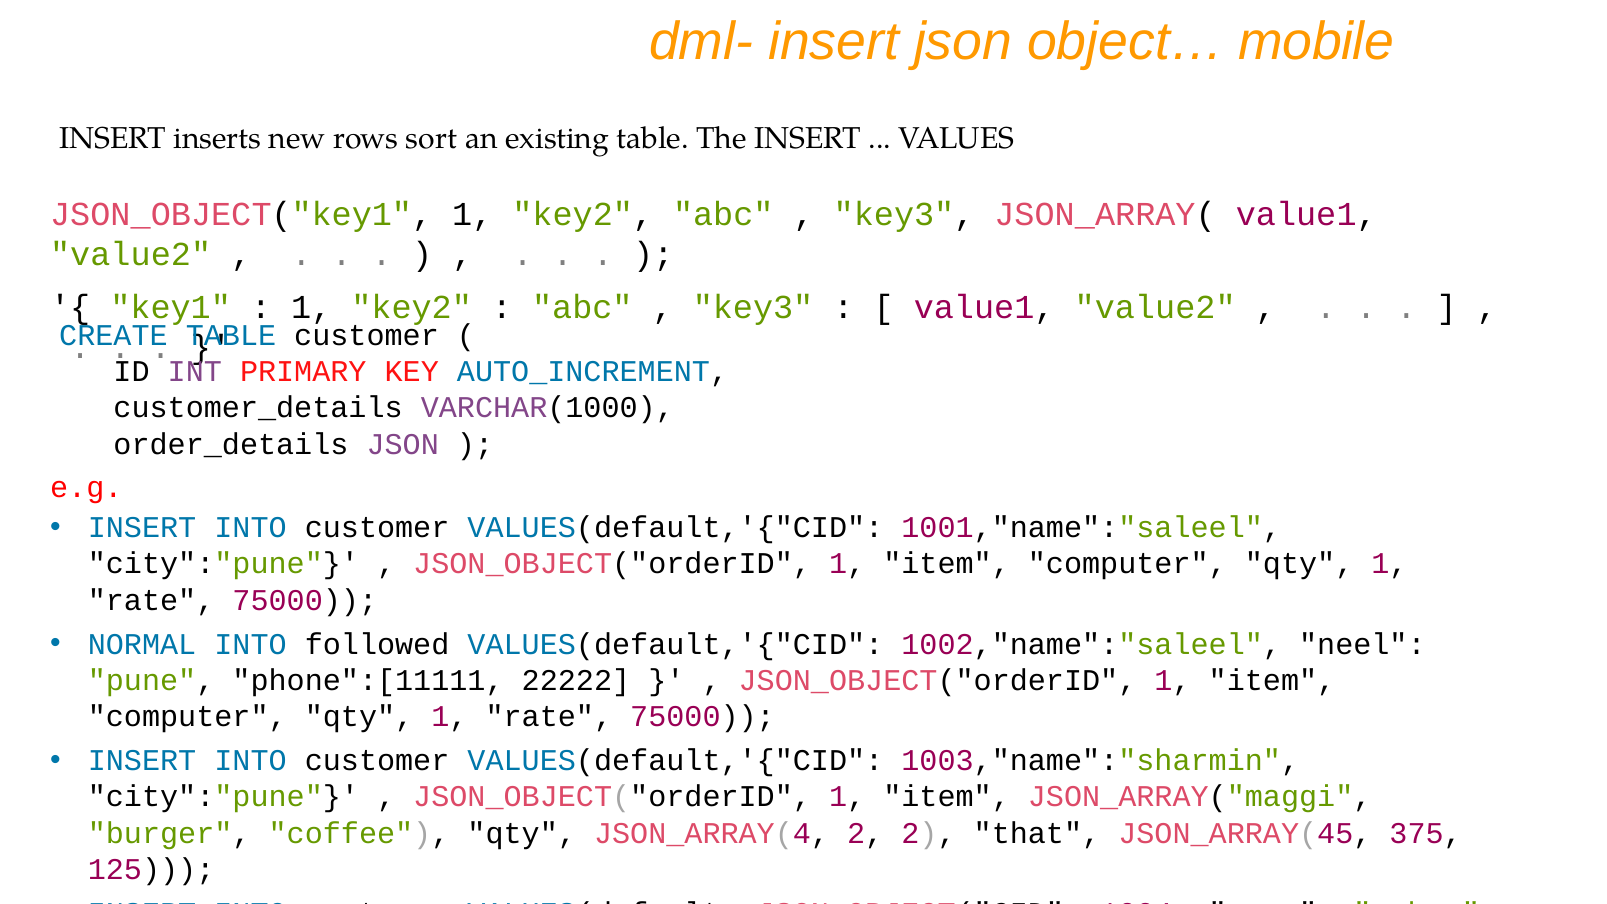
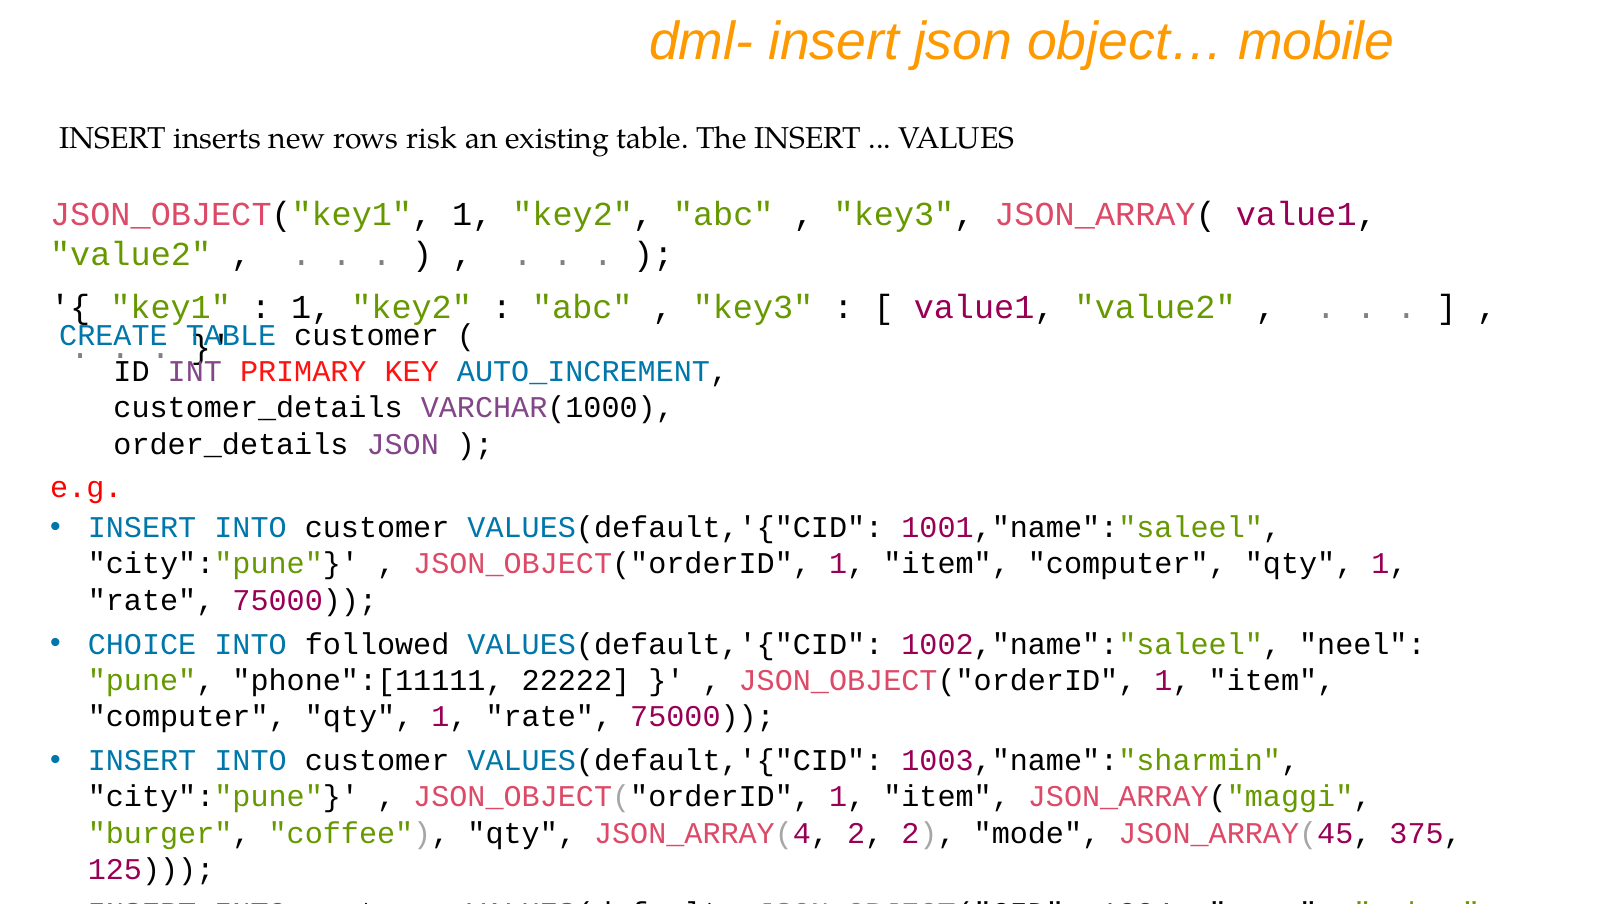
sort: sort -> risk (432, 139)
NORMAL: NORMAL -> CHOICE (142, 644)
that: that -> mode (1037, 833)
